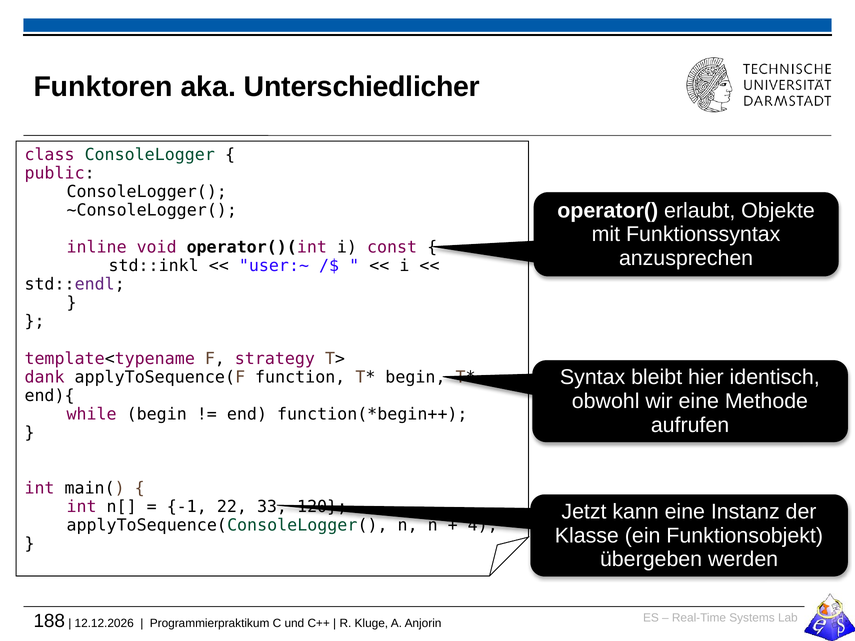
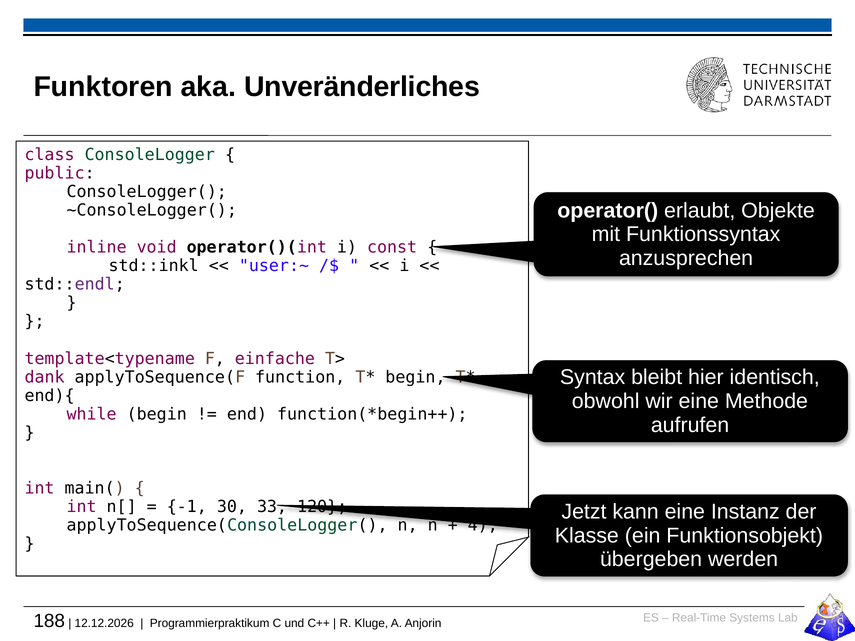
Unterschiedlicher: Unterschiedlicher -> Unveränderliches (362, 87)
strategy: strategy -> einfache (275, 359)
22: 22 -> 30 (232, 507)
